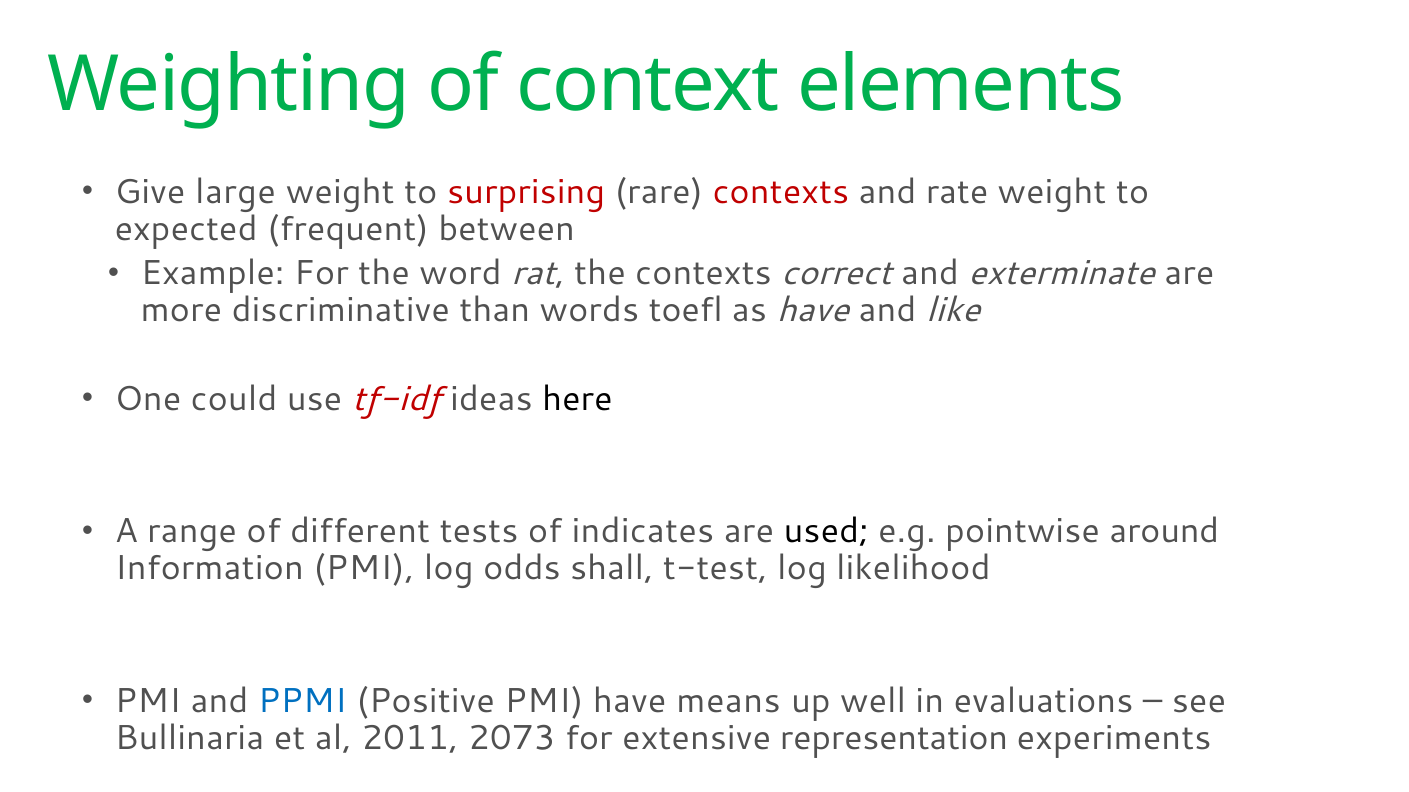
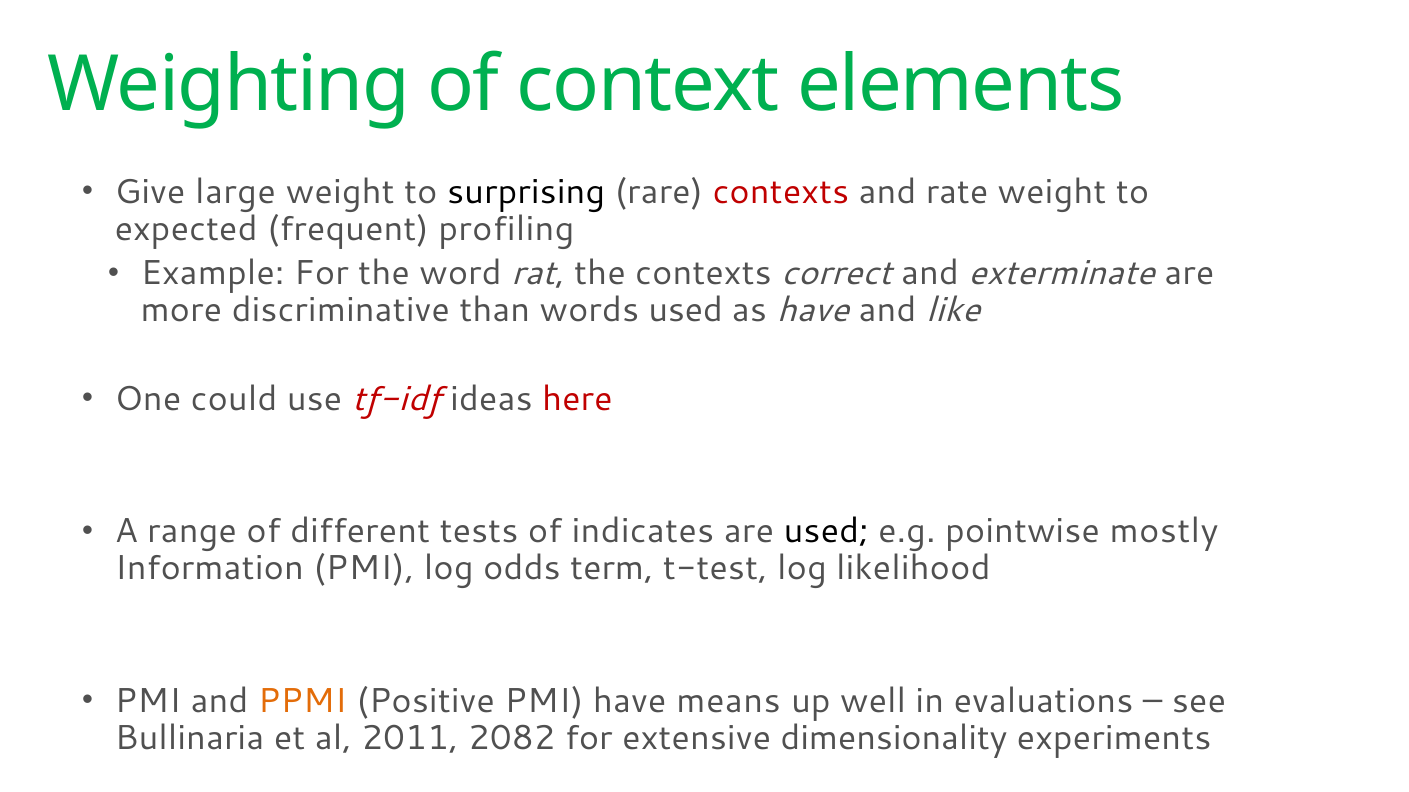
surprising colour: red -> black (526, 192)
between: between -> profiling (506, 229)
words toefl: toefl -> used (686, 311)
here colour: black -> red (577, 399)
around: around -> mostly (1164, 532)
shall: shall -> term (612, 569)
PPMI colour: blue -> orange (302, 701)
2073: 2073 -> 2082 (512, 739)
representation: representation -> dimensionality (894, 739)
